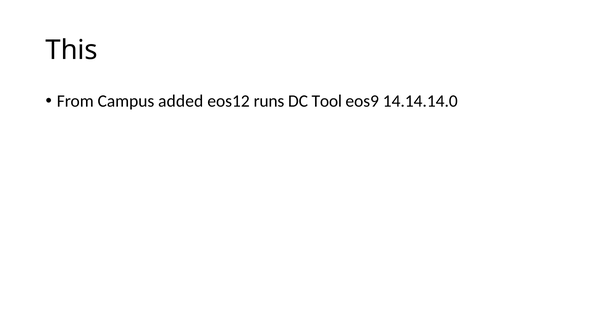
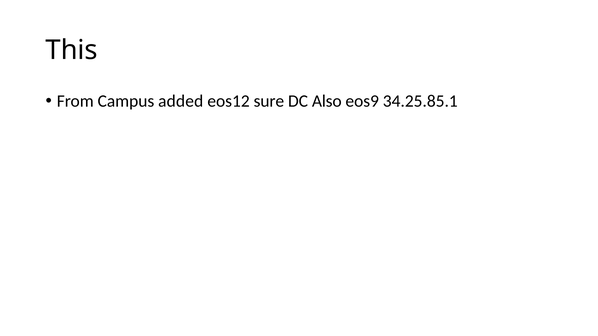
runs: runs -> sure (269, 101)
Tool: Tool -> Also (327, 101)
14.14.14.0: 14.14.14.0 -> 34.25.85.1 (420, 101)
